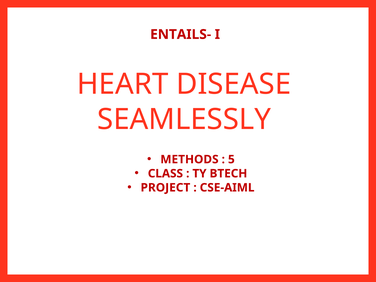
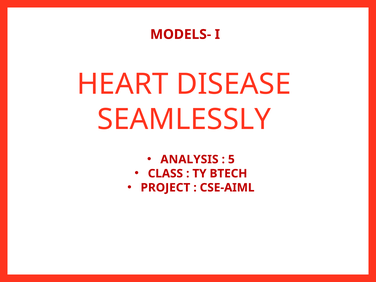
ENTAILS-: ENTAILS- -> MODELS- (181, 34)
METHODS: METHODS -> ANALYSIS (189, 159)
